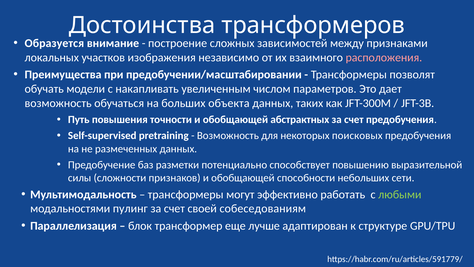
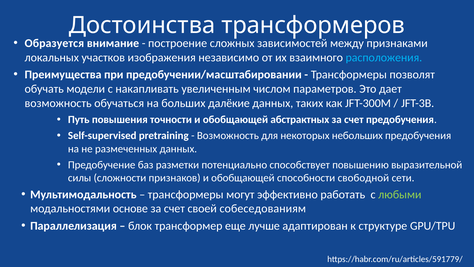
расположения colour: pink -> light blue (384, 57)
объекта: объекта -> далёкие (229, 103)
поисковых: поисковых -> небольших (357, 136)
небольших: небольших -> свободной (363, 178)
пулинг: пулинг -> основе (130, 208)
